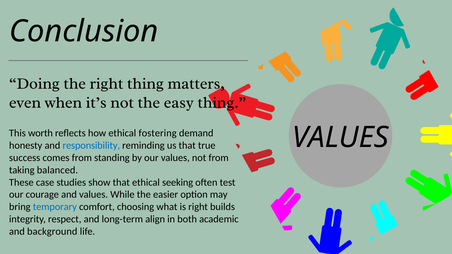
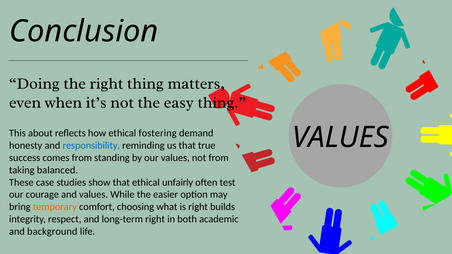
worth: worth -> about (40, 133)
seeking: seeking -> unfairly (178, 182)
temporary colour: blue -> orange (55, 207)
long-term align: align -> right (155, 219)
